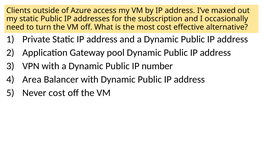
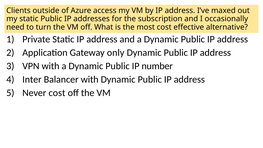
pool: pool -> only (116, 53)
Area: Area -> Inter (32, 79)
